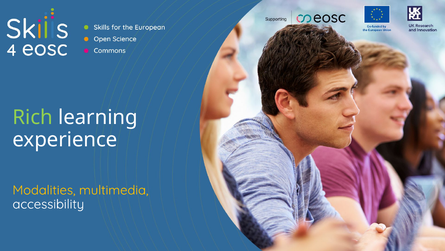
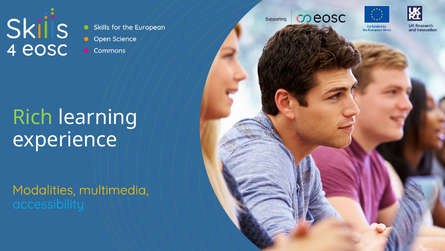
accessibility colour: white -> light blue (48, 204)
